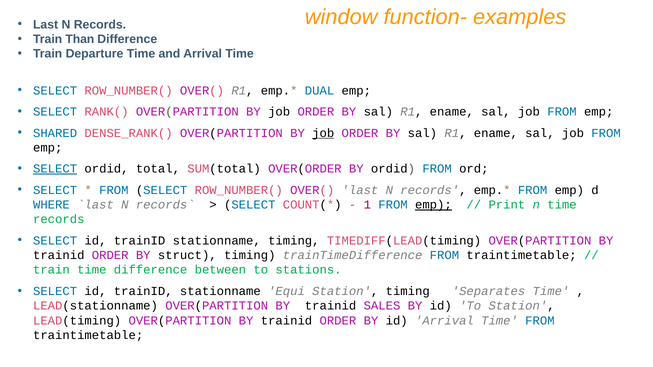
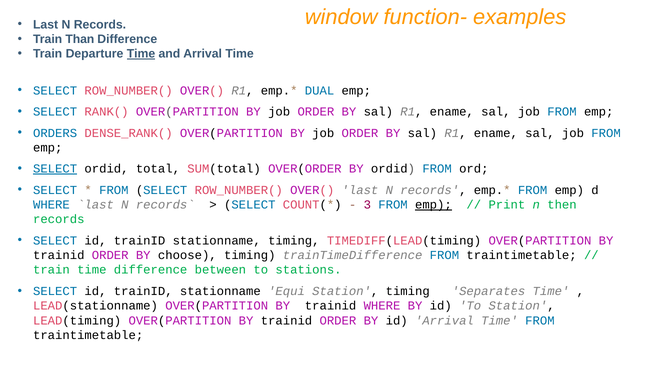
Time underline: none -> present (141, 54)
SHARED: SHARED -> ORDERS (55, 133)
job underline: present -> none (323, 133)
1: 1 -> 3 (367, 205)
n time: time -> then (562, 205)
struct: struct -> choose (187, 255)
trainid SALES: SALES -> WHERE (382, 306)
